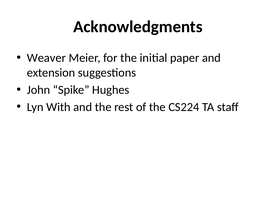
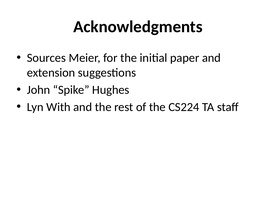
Weaver: Weaver -> Sources (46, 58)
